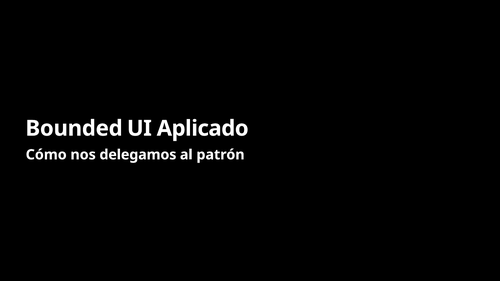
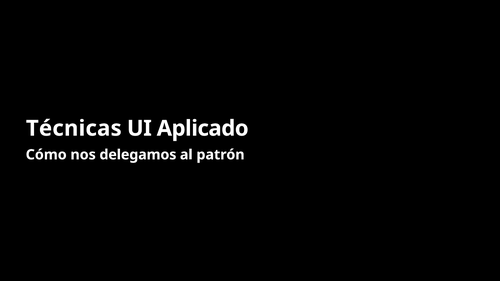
Bounded: Bounded -> Técnicas (74, 129)
